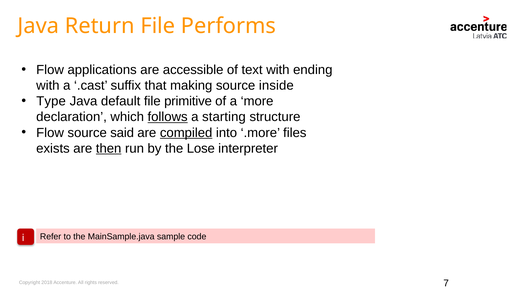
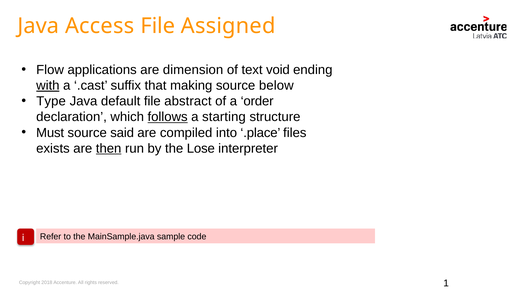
Return: Return -> Access (100, 26)
Performs: Performs -> Assigned (228, 26)
accessible: accessible -> dimension (193, 70)
text with: with -> void (278, 70)
with underline: none -> present (48, 85)
inside: inside -> below (276, 85)
primitive: primitive -> abstract (188, 101)
more: more -> order (257, 101)
Flow: Flow -> Must (50, 133)
compiled underline: present -> none (186, 133)
.more: .more -> .place (260, 133)
7: 7 -> 1 (446, 283)
